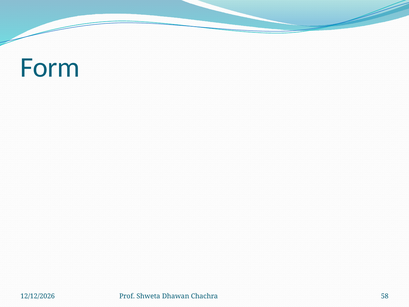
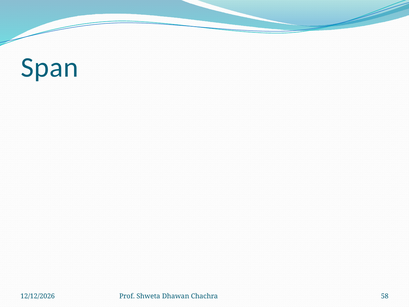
Form: Form -> Span (50, 68)
